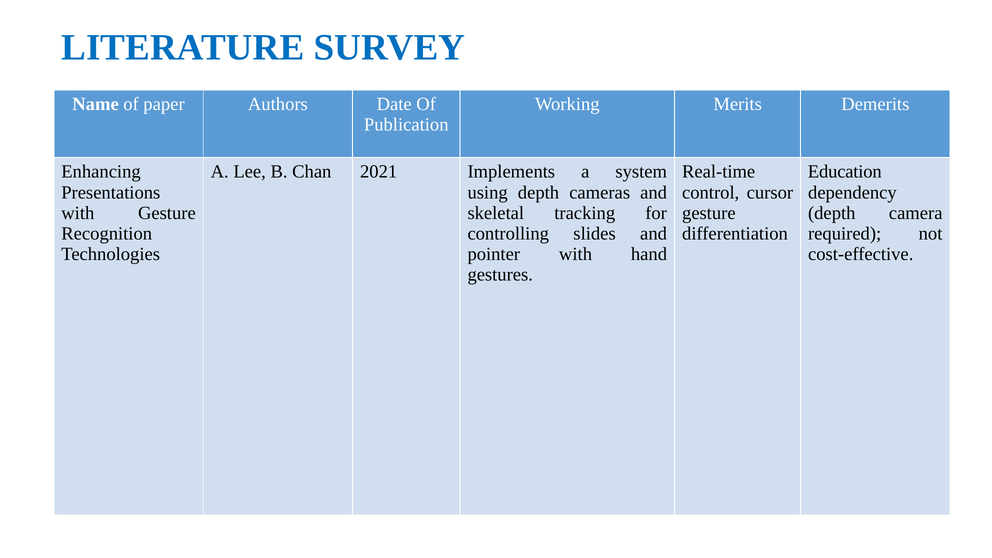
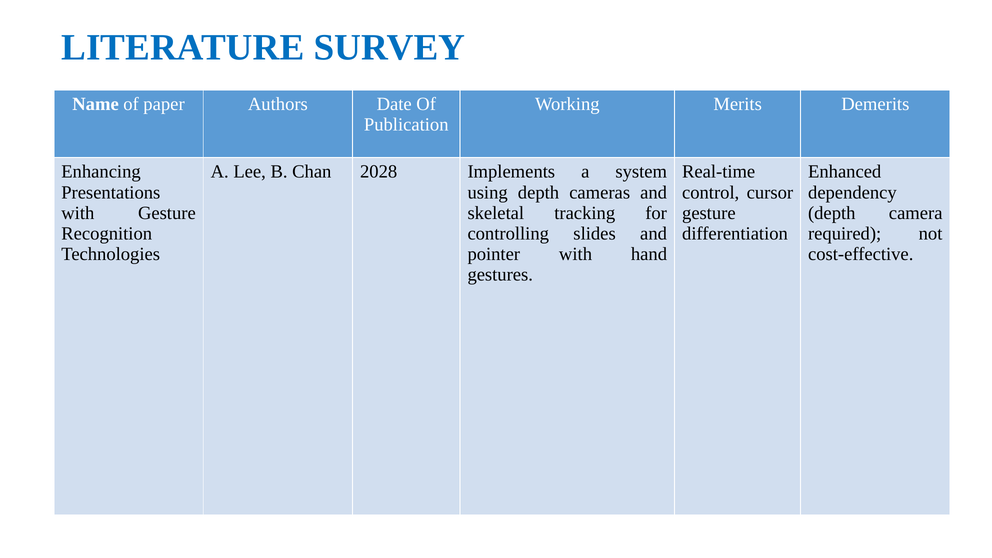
2021: 2021 -> 2028 (379, 172)
Education: Education -> Enhanced (845, 172)
